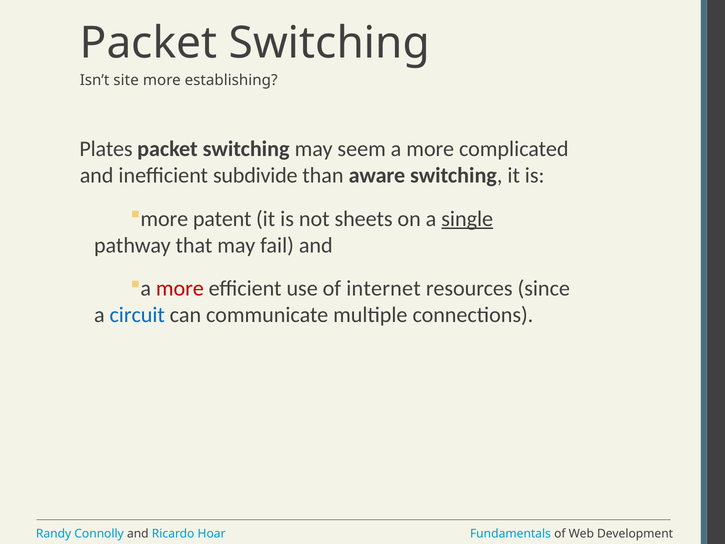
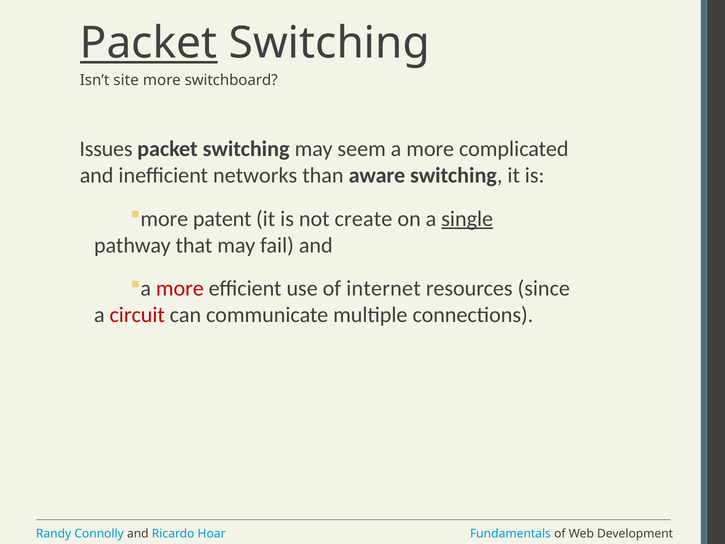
Packet underline: none -> present (149, 43)
establishing: establishing -> switchboard (231, 80)
Plates: Plates -> Issues (106, 149)
subdivide: subdivide -> networks (255, 176)
sheets: sheets -> create (363, 219)
circuit colour: blue -> red (137, 315)
